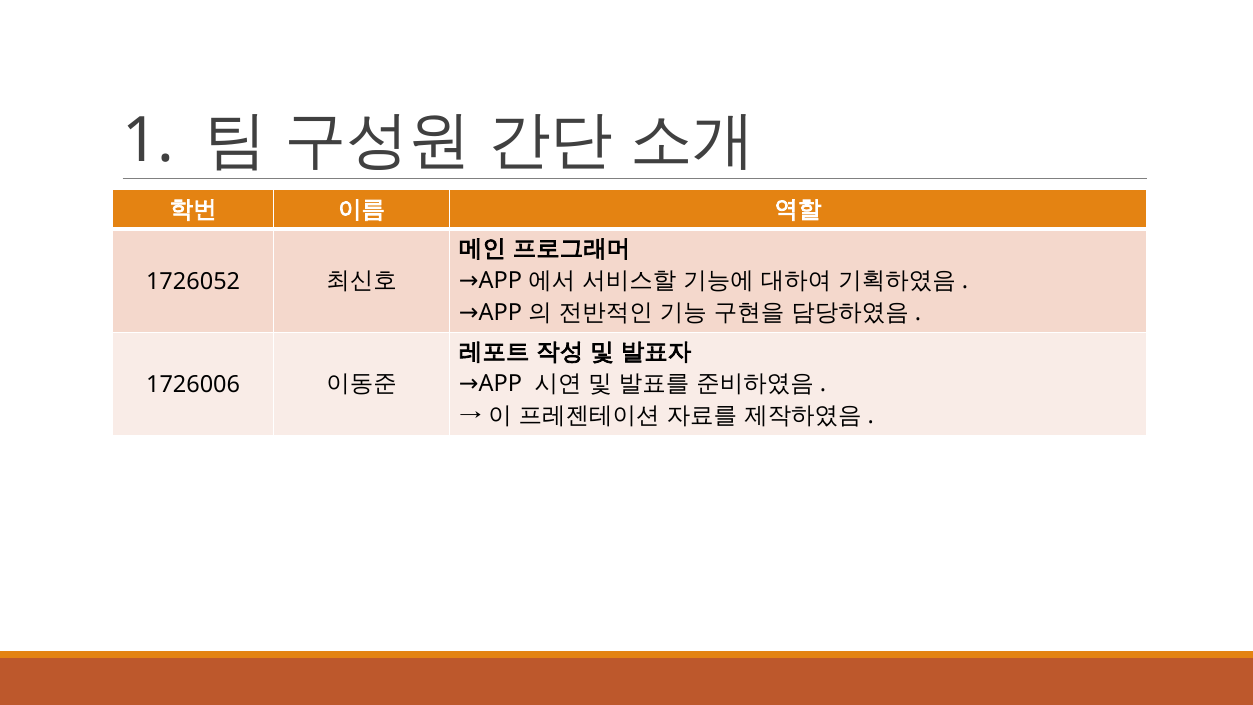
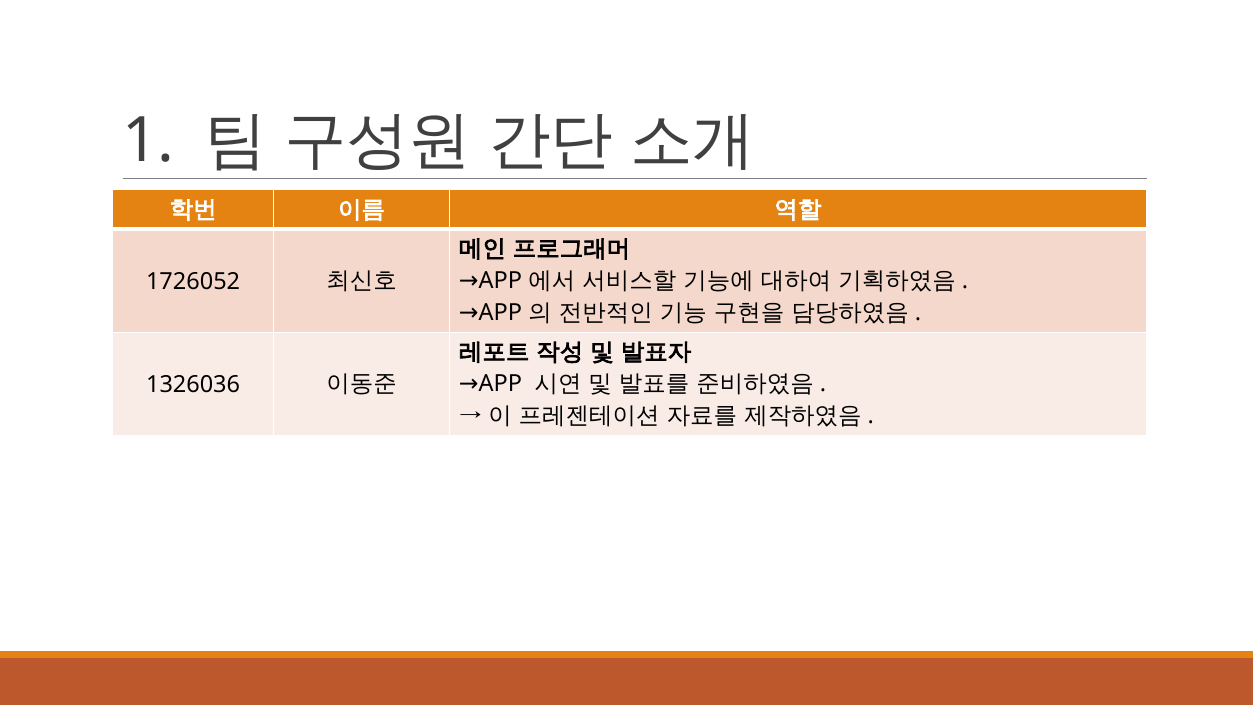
1726006: 1726006 -> 1326036 (193, 385)
